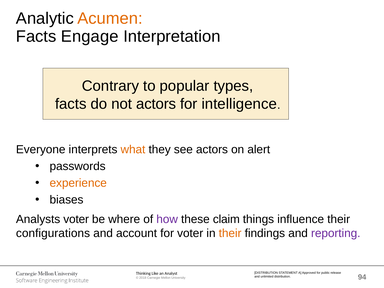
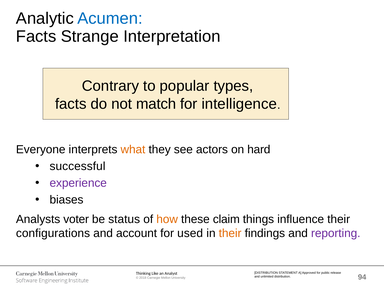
Acumen colour: orange -> blue (110, 18)
Engage: Engage -> Strange (90, 36)
not actors: actors -> match (156, 104)
alert: alert -> hard (259, 150)
passwords: passwords -> successful (78, 166)
experience colour: orange -> purple (78, 183)
where: where -> status (124, 219)
how colour: purple -> orange (167, 219)
for voter: voter -> used (190, 233)
